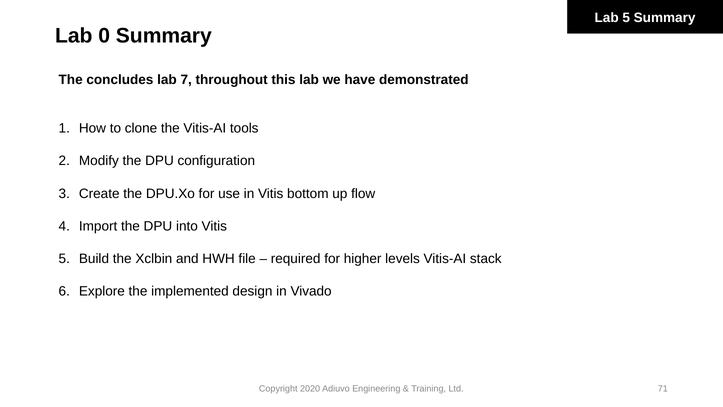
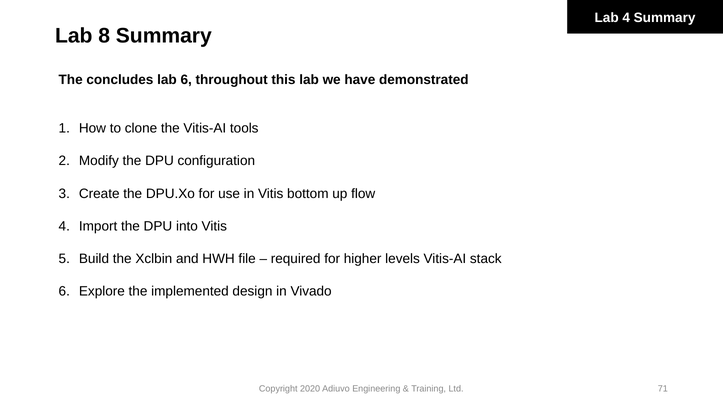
Lab 5: 5 -> 4 (626, 18)
0: 0 -> 8 (104, 36)
lab 7: 7 -> 6 (186, 80)
